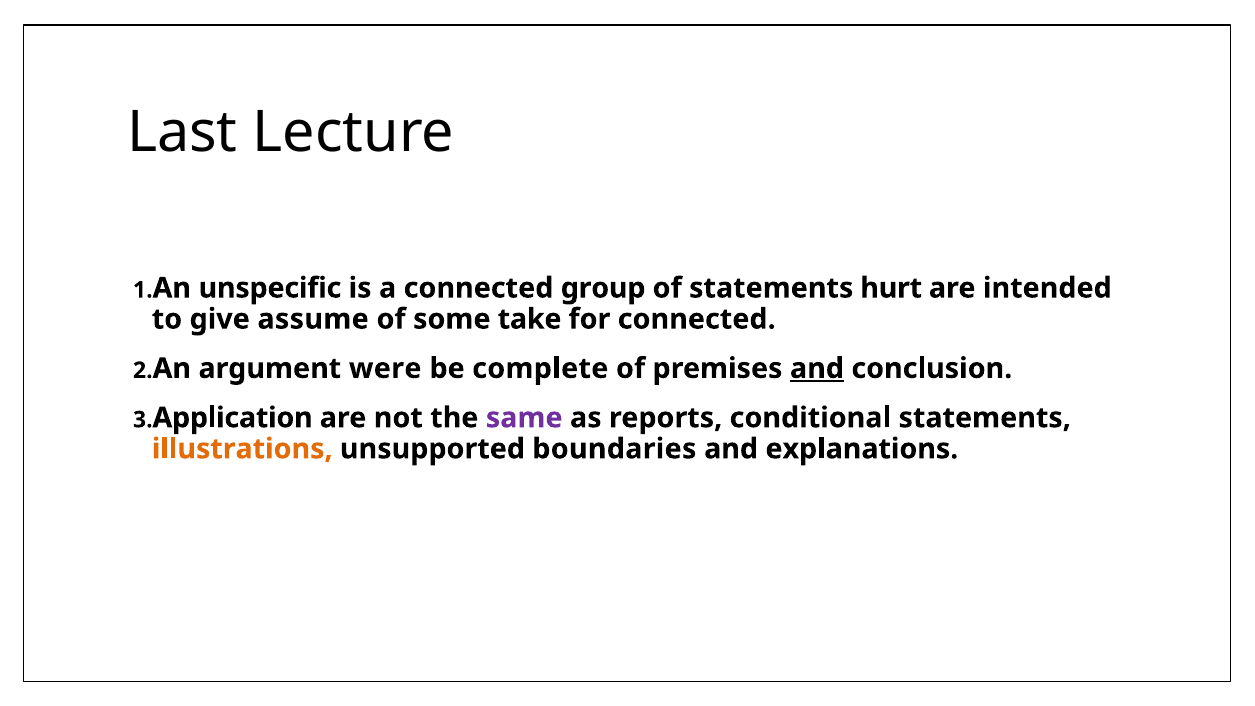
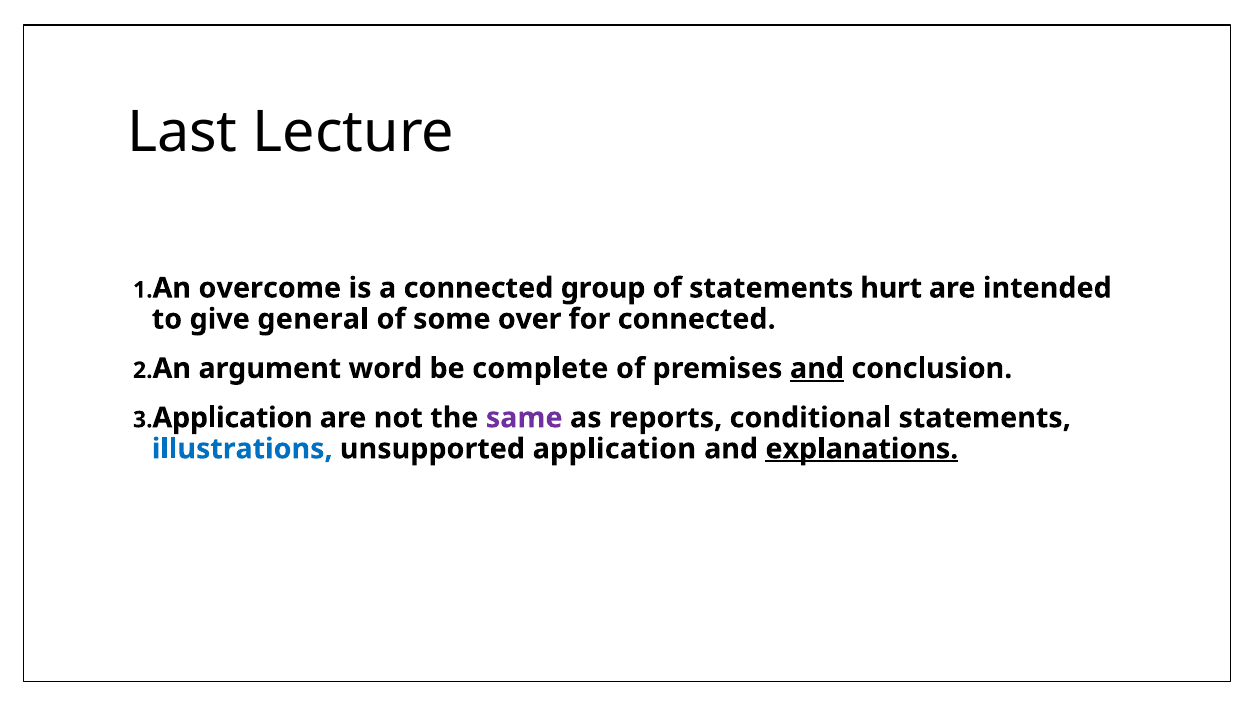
unspecific: unspecific -> overcome (270, 288)
assume: assume -> general (313, 319)
take: take -> over (530, 319)
were: were -> word (385, 368)
illustrations colour: orange -> blue (242, 449)
unsupported boundaries: boundaries -> application (614, 449)
explanations underline: none -> present (862, 449)
